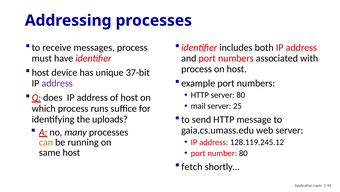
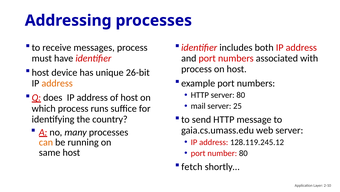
37-bit: 37-bit -> 26-bit (138, 72)
address colour: purple -> orange (57, 83)
uploads: uploads -> country (110, 119)
